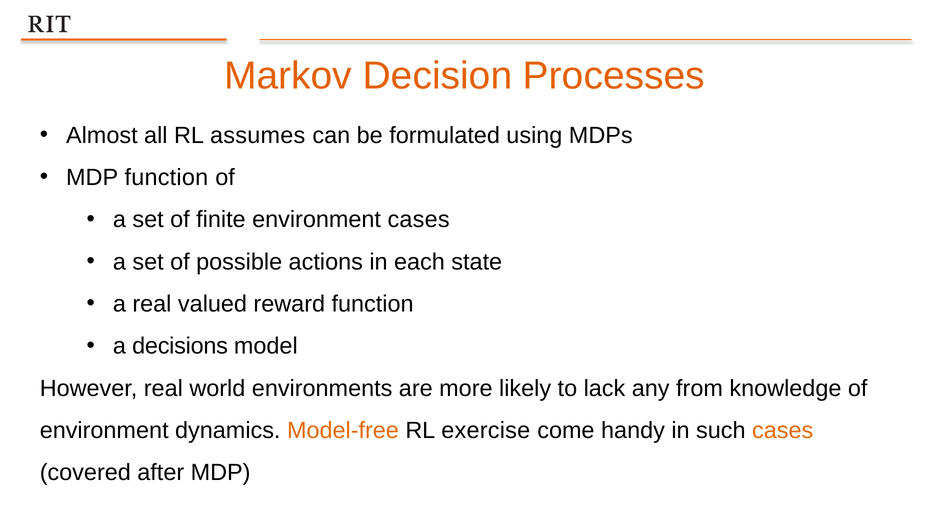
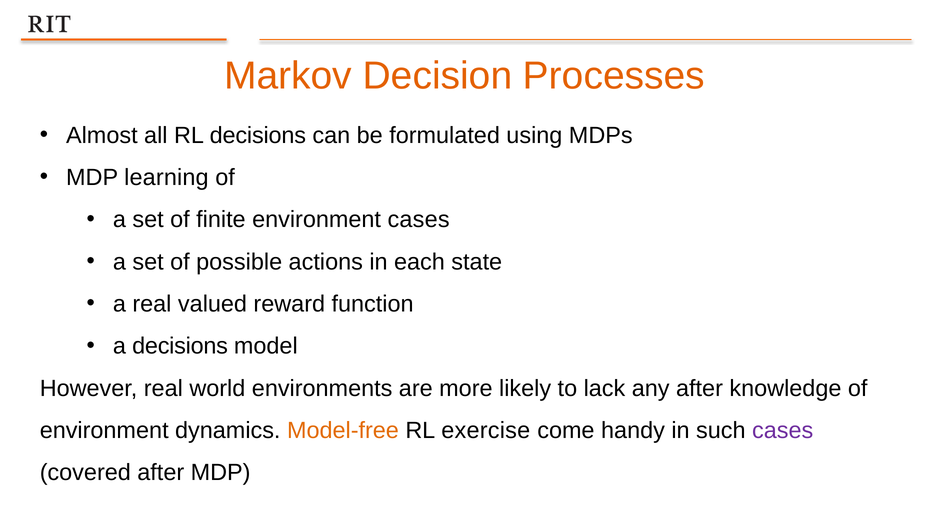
RL assumes: assumes -> decisions (258, 135)
MDP function: function -> learning (166, 177)
any from: from -> after (700, 388)
cases colour: orange -> purple (783, 430)
